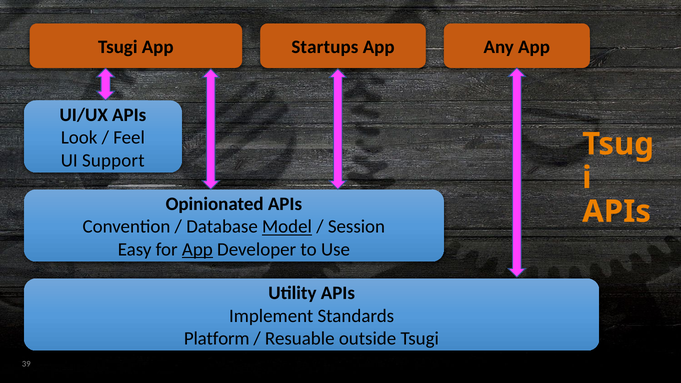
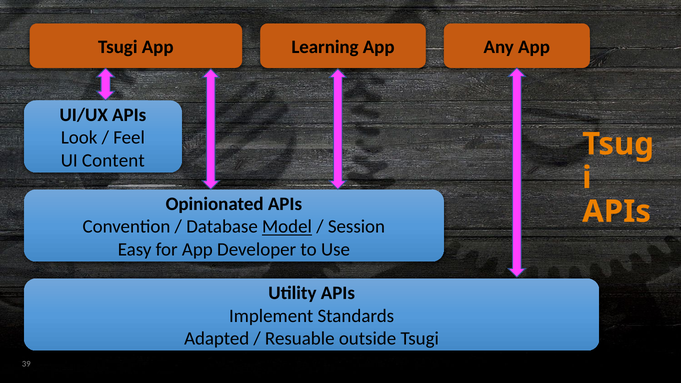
Startups: Startups -> Learning (325, 47)
Support: Support -> Content (113, 160)
App underline: present -> none (197, 249)
Platform: Platform -> Adapted (217, 339)
